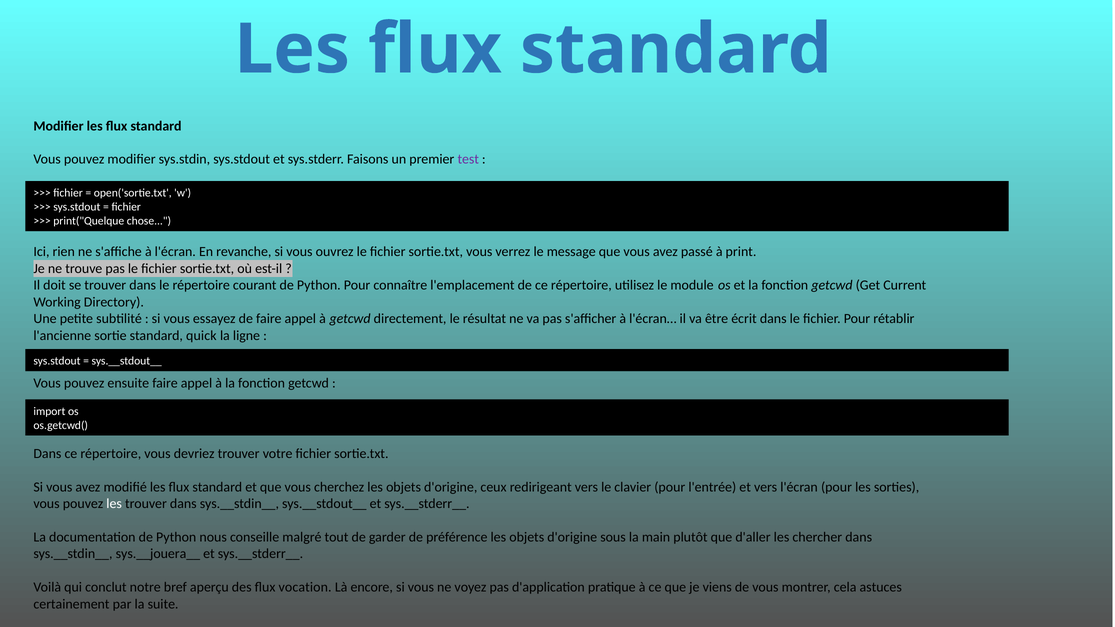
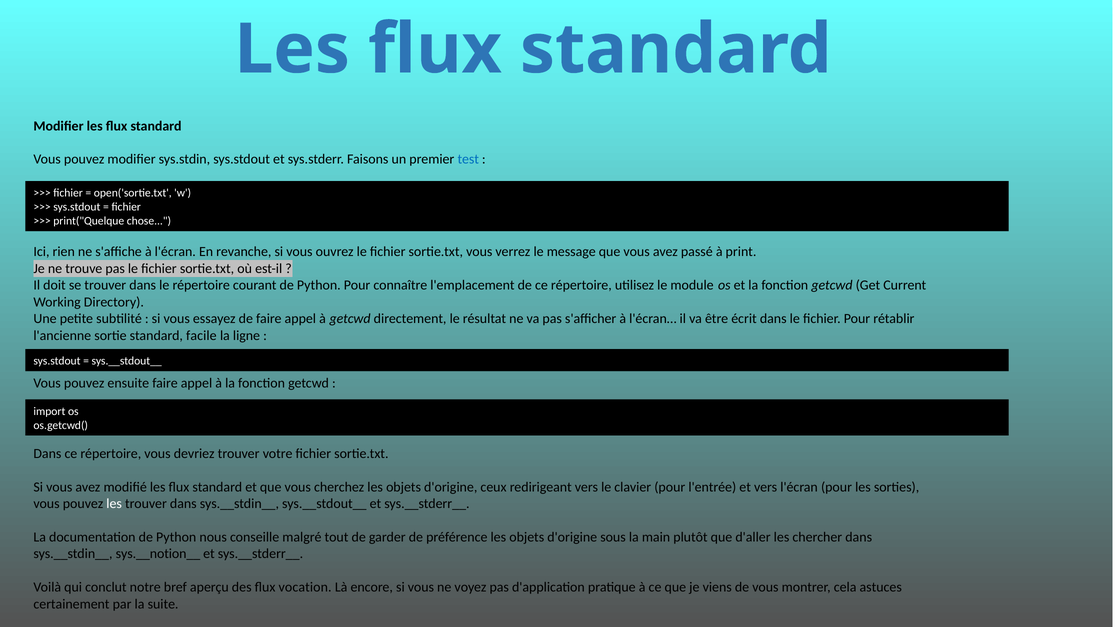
test colour: purple -> blue (468, 159)
quick: quick -> facile (201, 336)
sys.__jouera__: sys.__jouera__ -> sys.__notion__ (158, 554)
